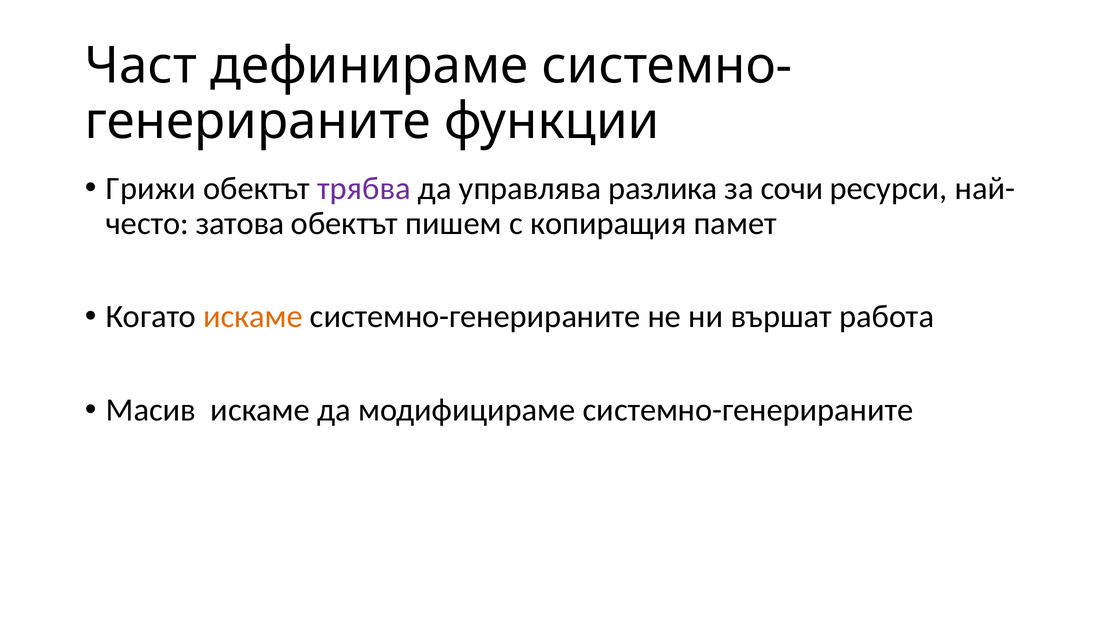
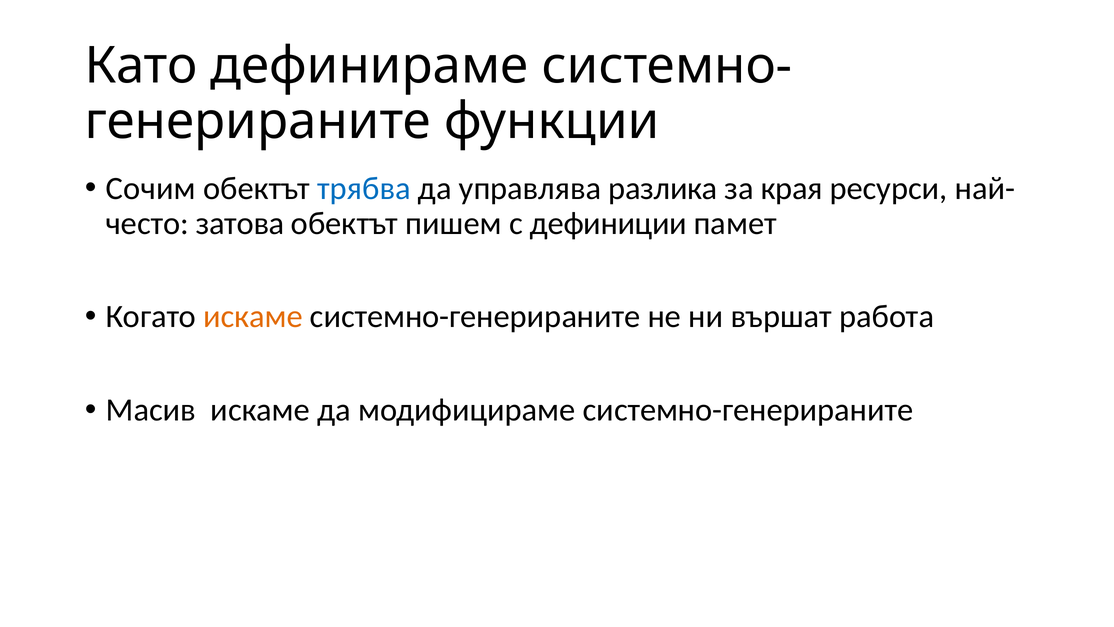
Част: Част -> Като (141, 66)
Грижи: Грижи -> Сочим (151, 188)
трябва colour: purple -> blue (364, 188)
сочи: сочи -> края (792, 188)
копиращия: копиращия -> дефиниции (608, 223)
